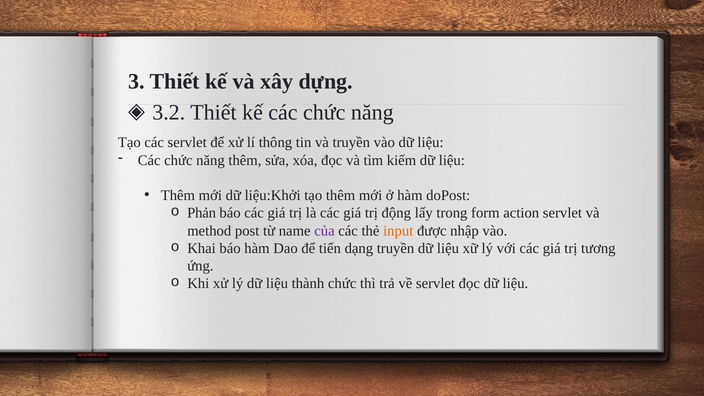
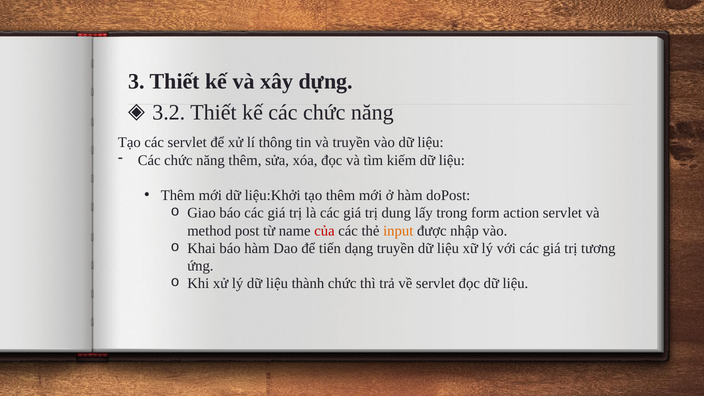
Phản: Phản -> Giao (202, 213)
động: động -> dung (396, 213)
của colour: purple -> red (324, 231)
